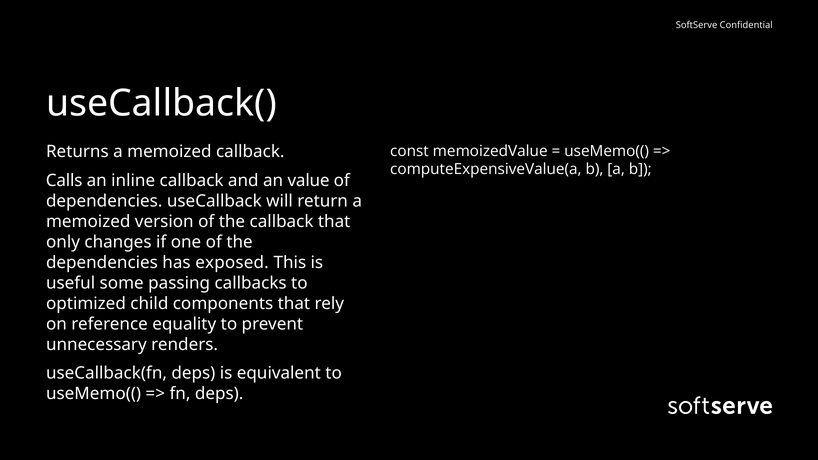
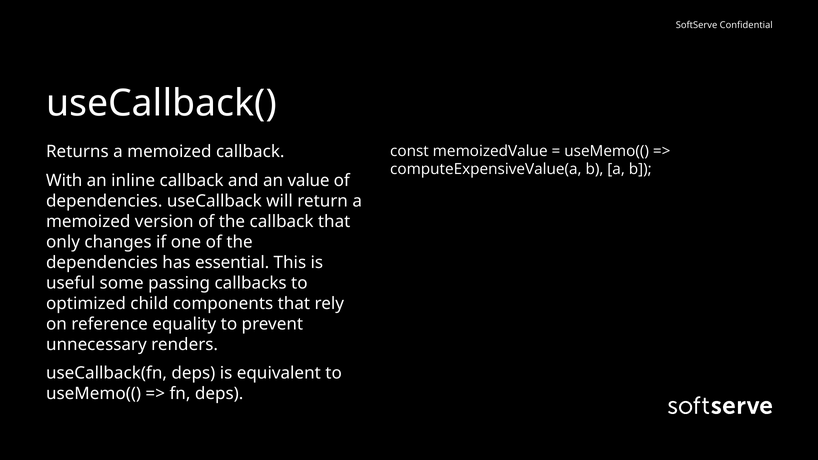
Calls: Calls -> With (64, 181)
exposed: exposed -> essential (232, 263)
